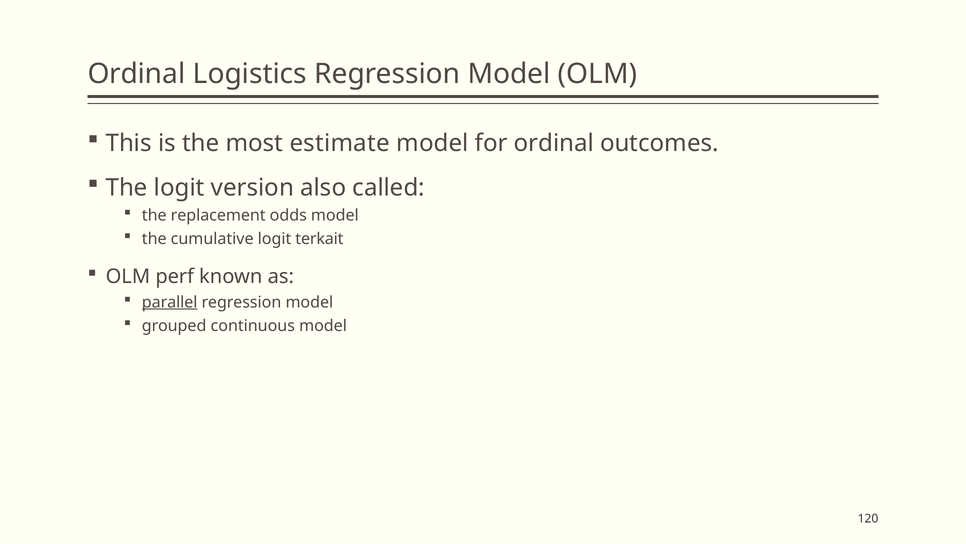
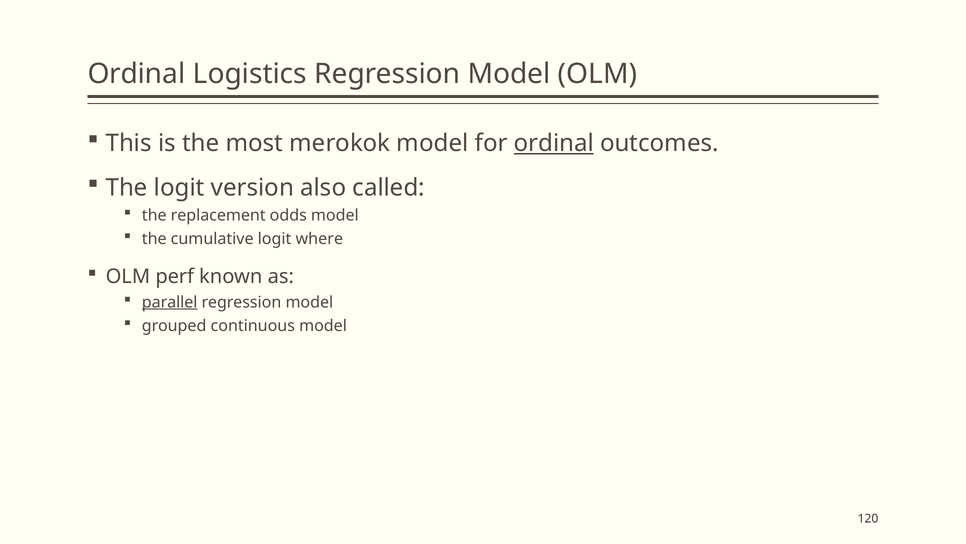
estimate: estimate -> merokok (340, 143)
ordinal underline: none -> present (554, 143)
terkait: terkait -> where (319, 239)
